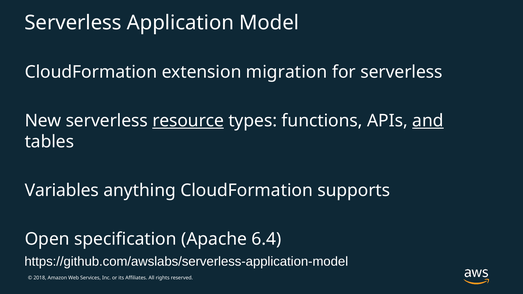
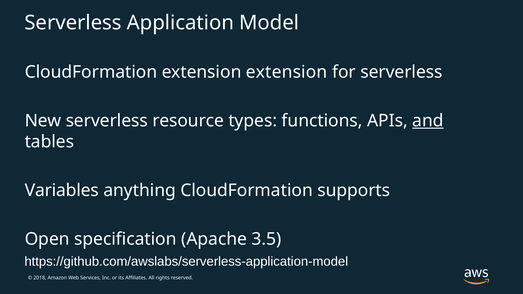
extension migration: migration -> extension (287, 72)
resource underline: present -> none (188, 121)
6.4: 6.4 -> 3.5 (266, 239)
